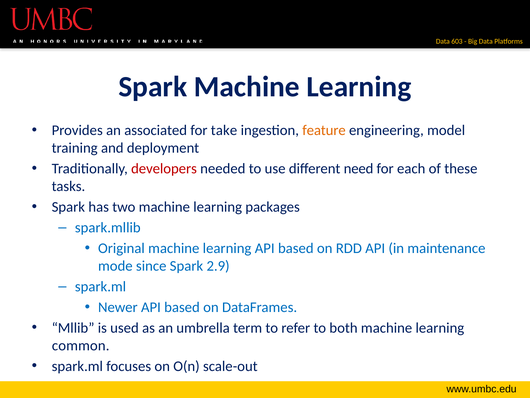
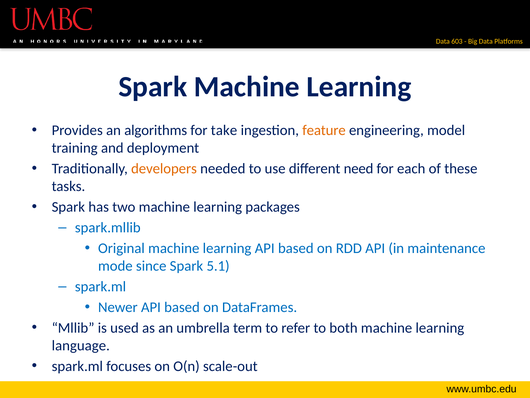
associated: associated -> algorithms (156, 130)
developers colour: red -> orange (164, 168)
2.9: 2.9 -> 5.1 (218, 266)
common: common -> language (81, 345)
